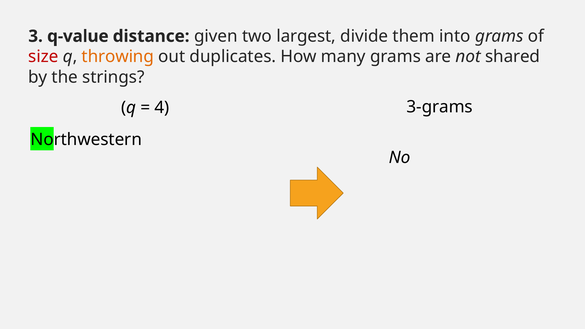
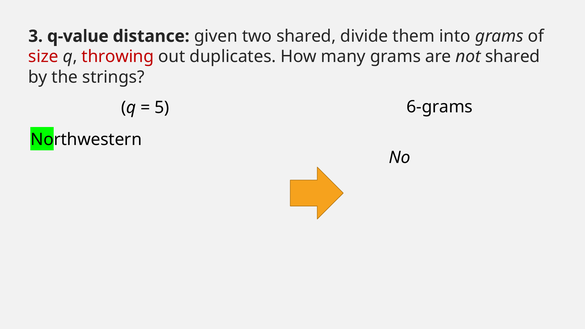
two largest: largest -> shared (306, 36)
throwing colour: orange -> red (118, 57)
3-grams: 3-grams -> 6-grams (440, 107)
4: 4 -> 5 (162, 107)
